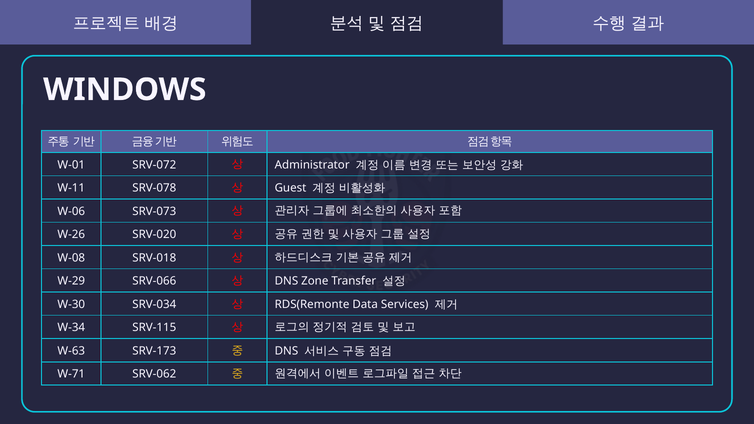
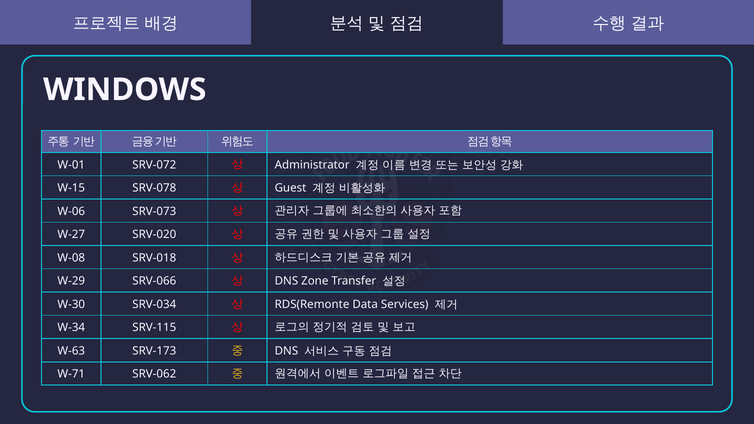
W-11: W-11 -> W-15 (71, 188)
W-26: W-26 -> W-27 (71, 235)
